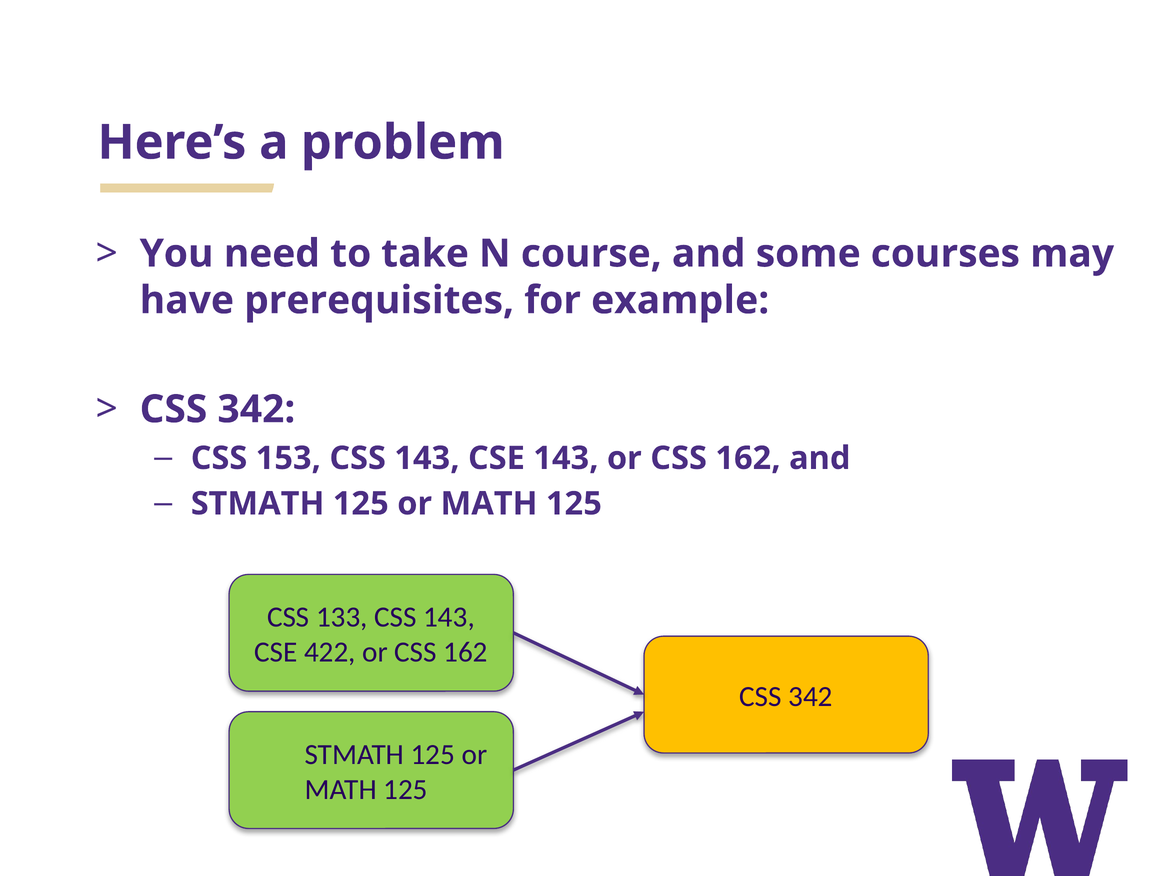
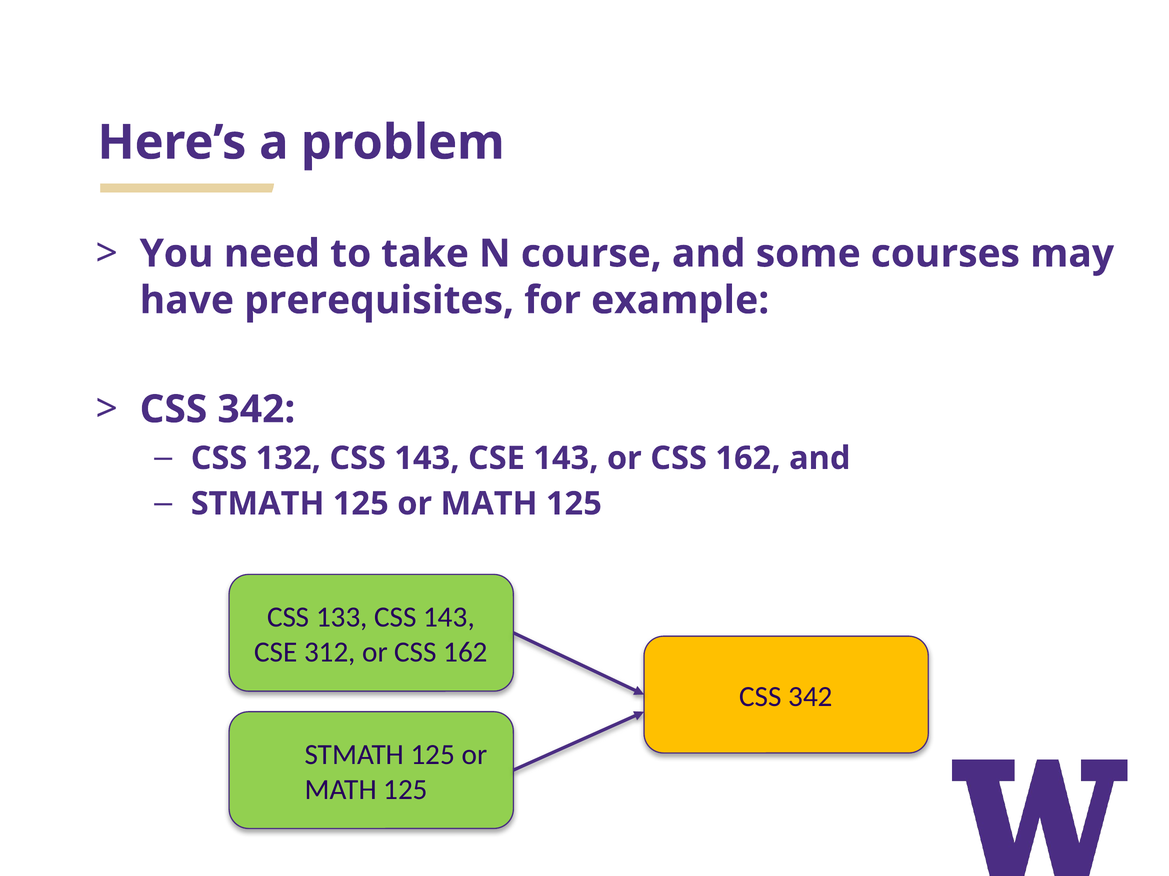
153: 153 -> 132 (288, 459)
422: 422 -> 312 (330, 653)
